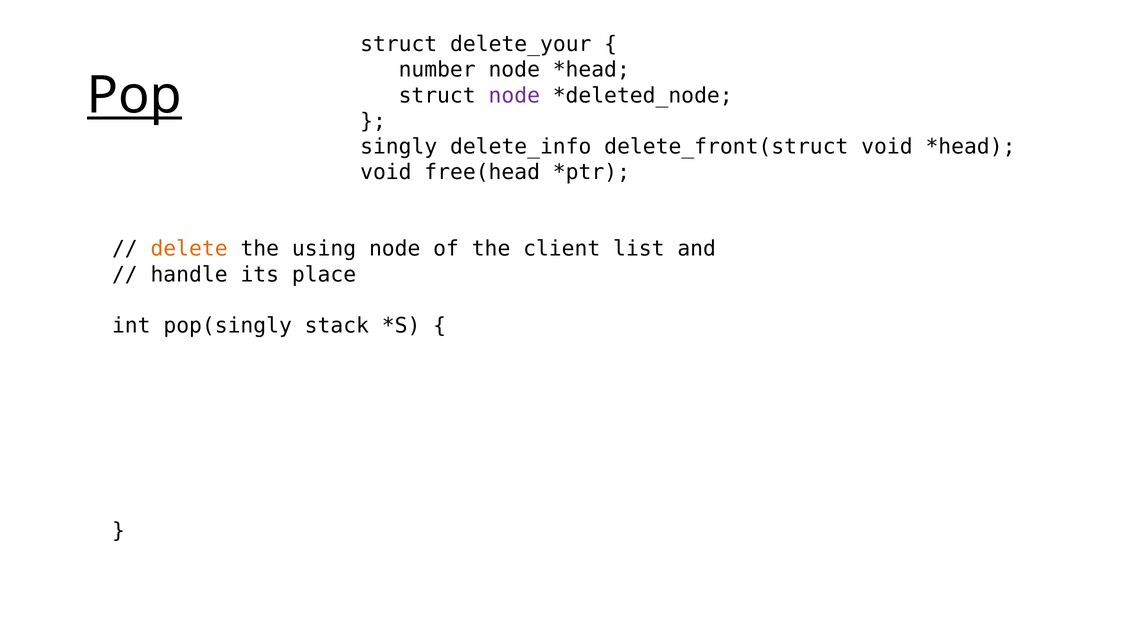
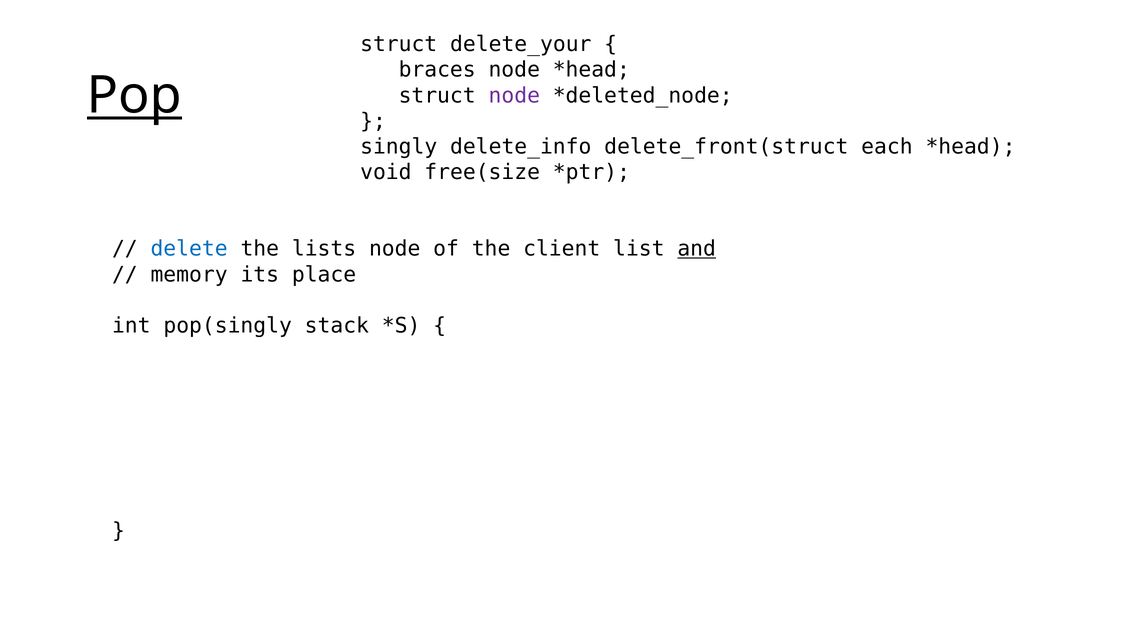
number: number -> braces (437, 70)
delete_front(struct void: void -> each (887, 147)
free(head: free(head -> free(size (482, 172)
delete colour: orange -> blue (189, 249)
using: using -> lists (324, 249)
and underline: none -> present (697, 249)
handle: handle -> memory (189, 274)
